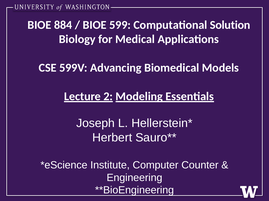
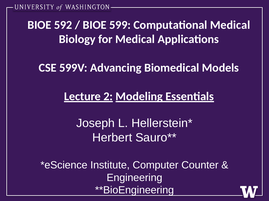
884: 884 -> 592 (63, 25)
Computational Solution: Solution -> Medical (230, 25)
